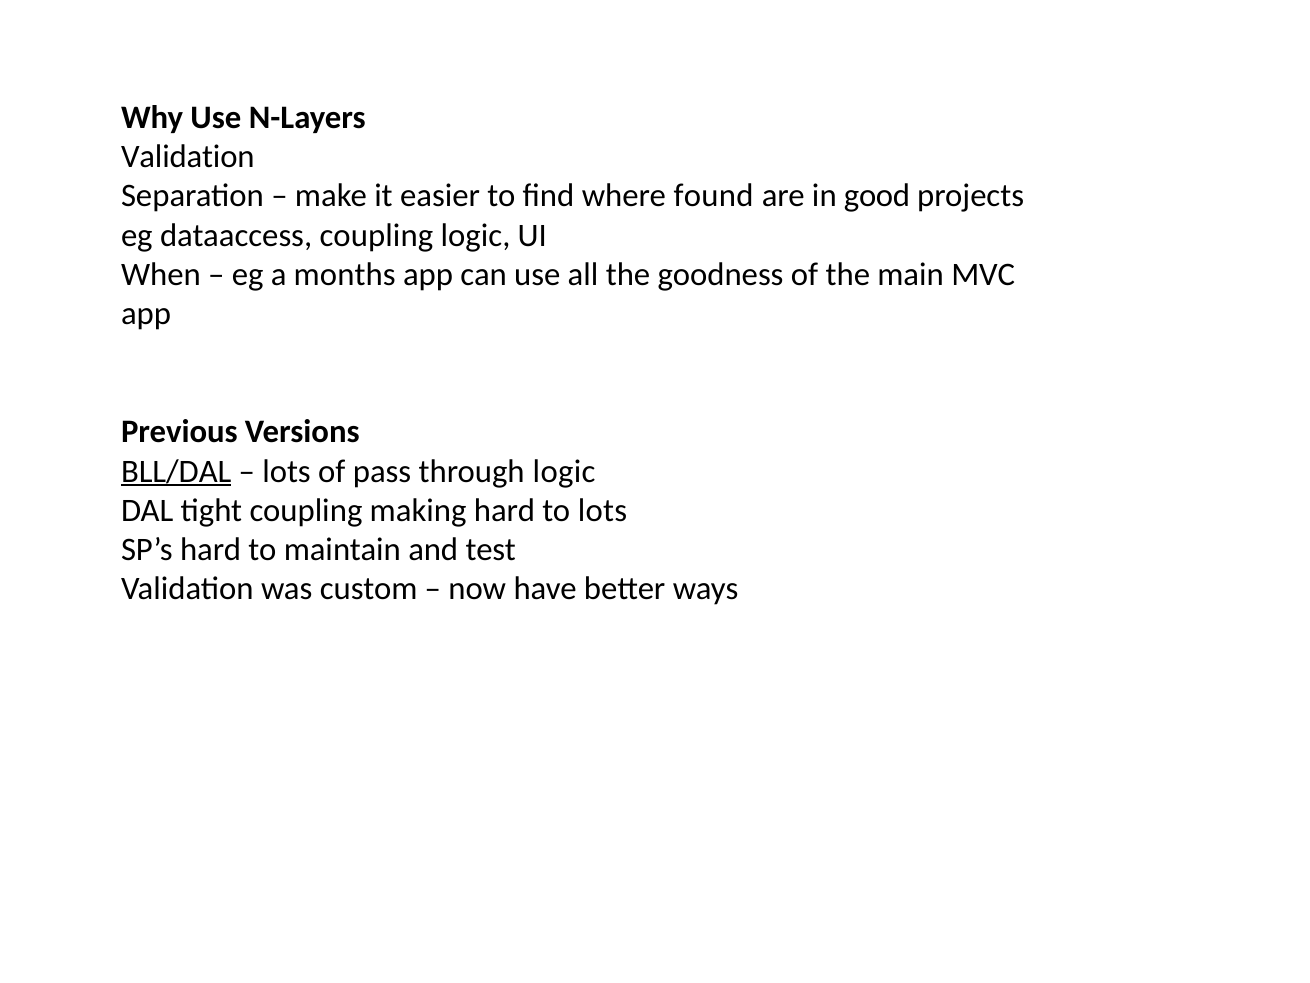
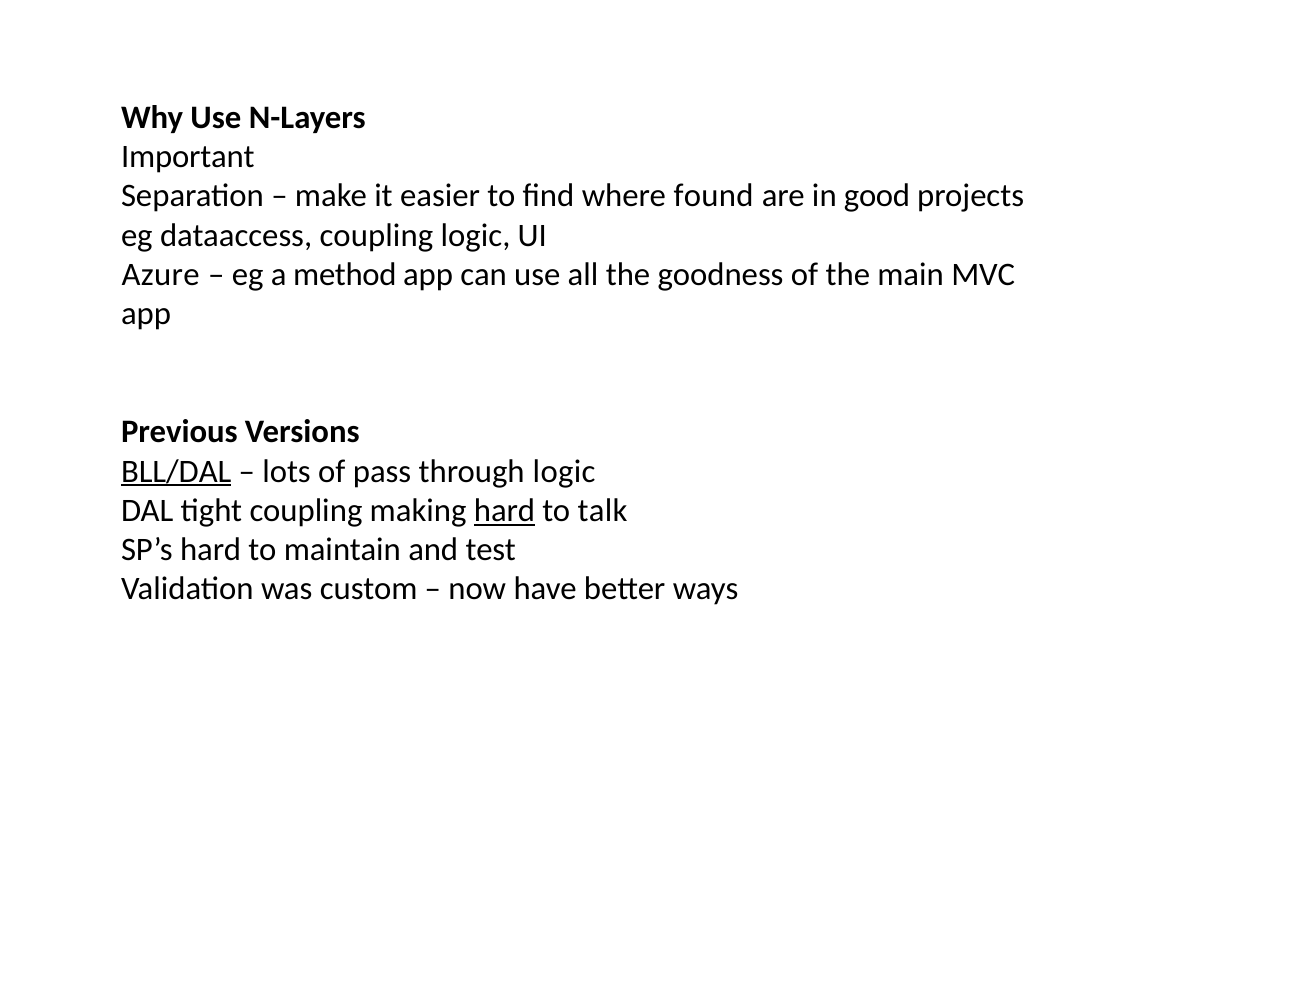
Validation: Validation -> Important (188, 157)
When: When -> Azure (161, 274)
months: months -> method (345, 274)
hard underline: none -> present (505, 510)
to lots: lots -> talk (603, 510)
